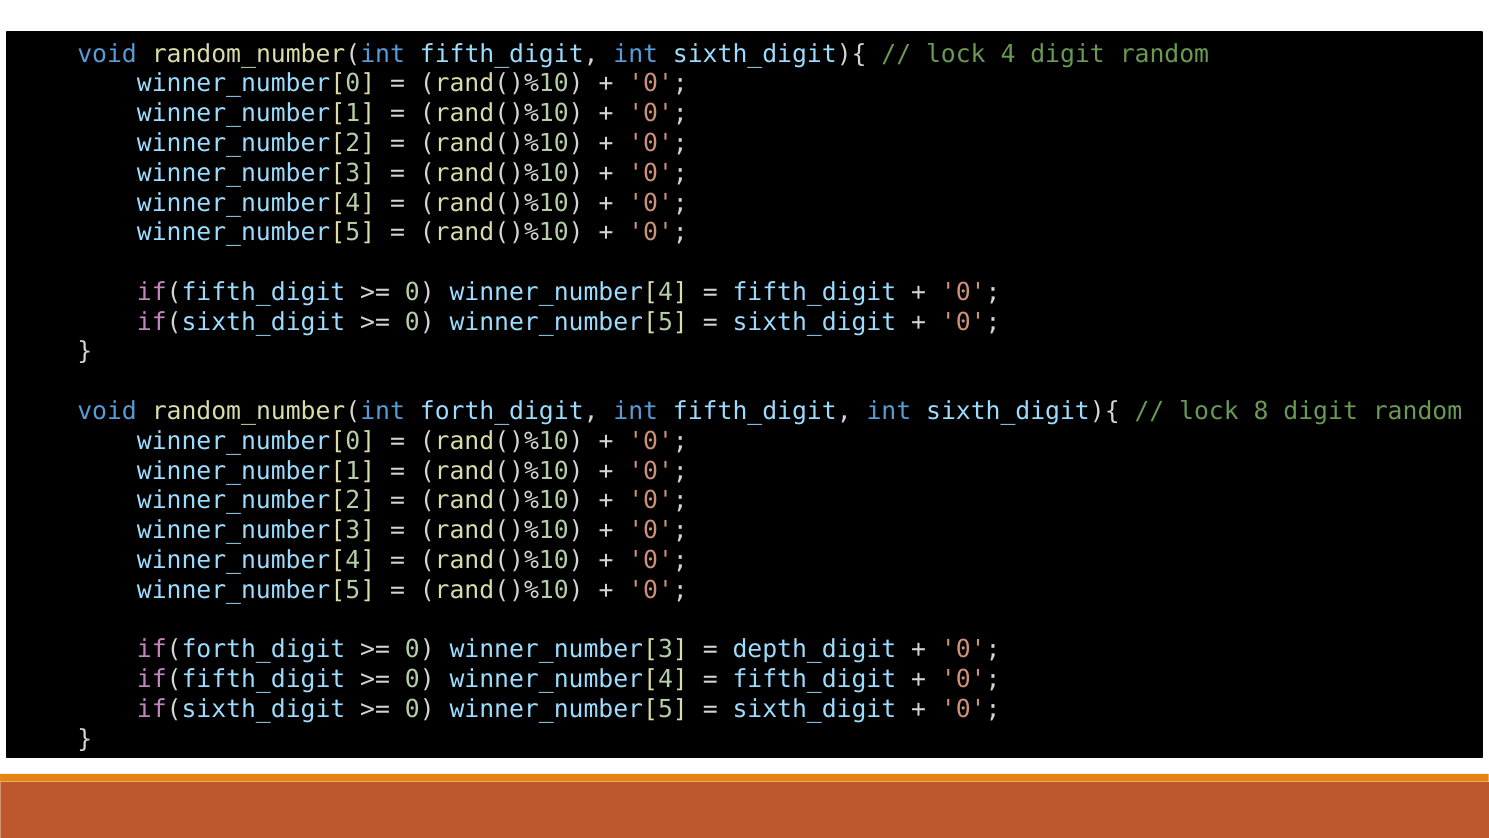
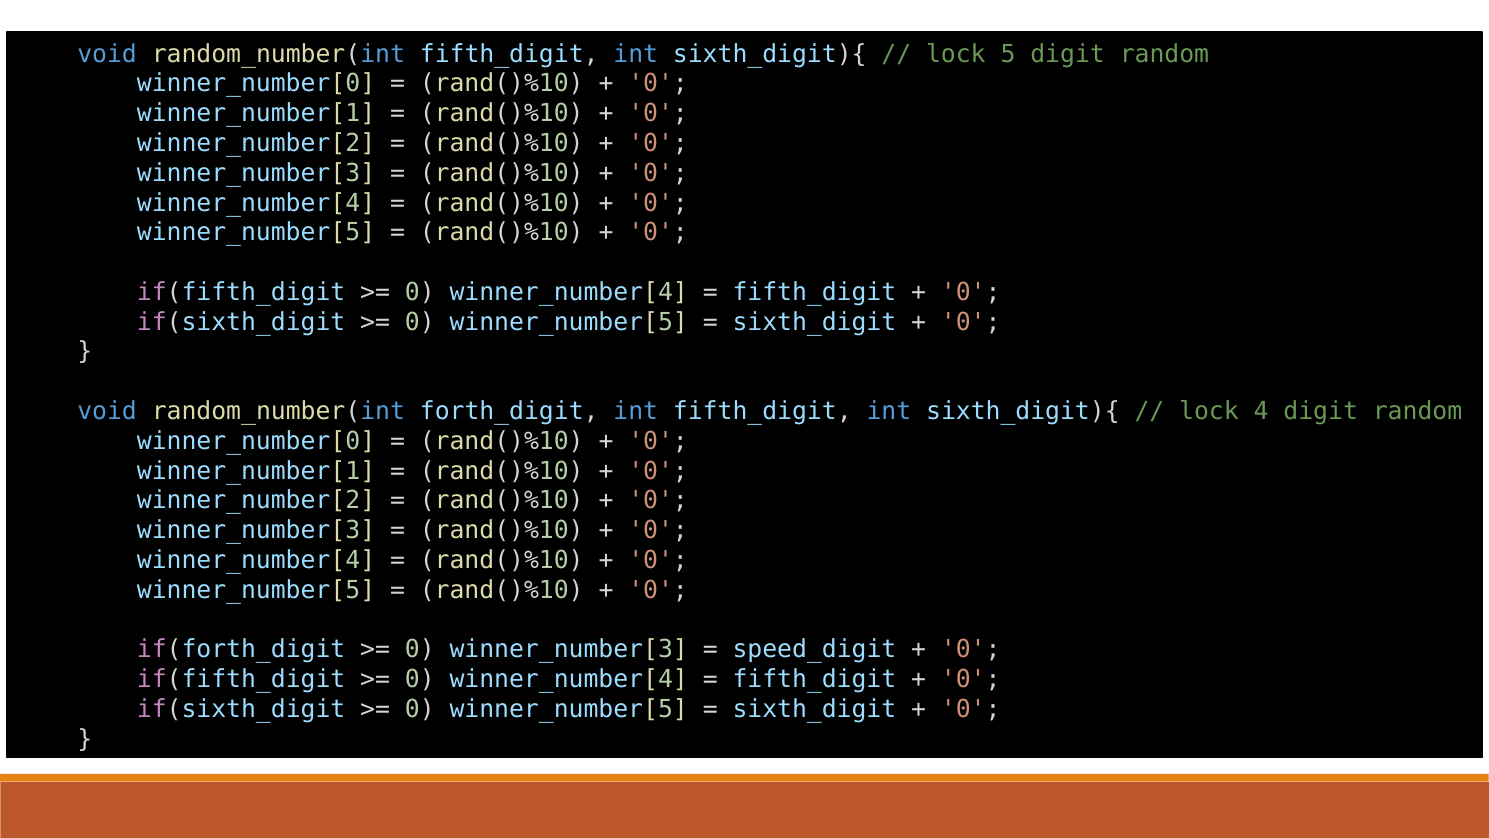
4: 4 -> 5 (1008, 54)
8: 8 -> 4 (1261, 411)
depth_digit: depth_digit -> speed_digit (814, 649)
